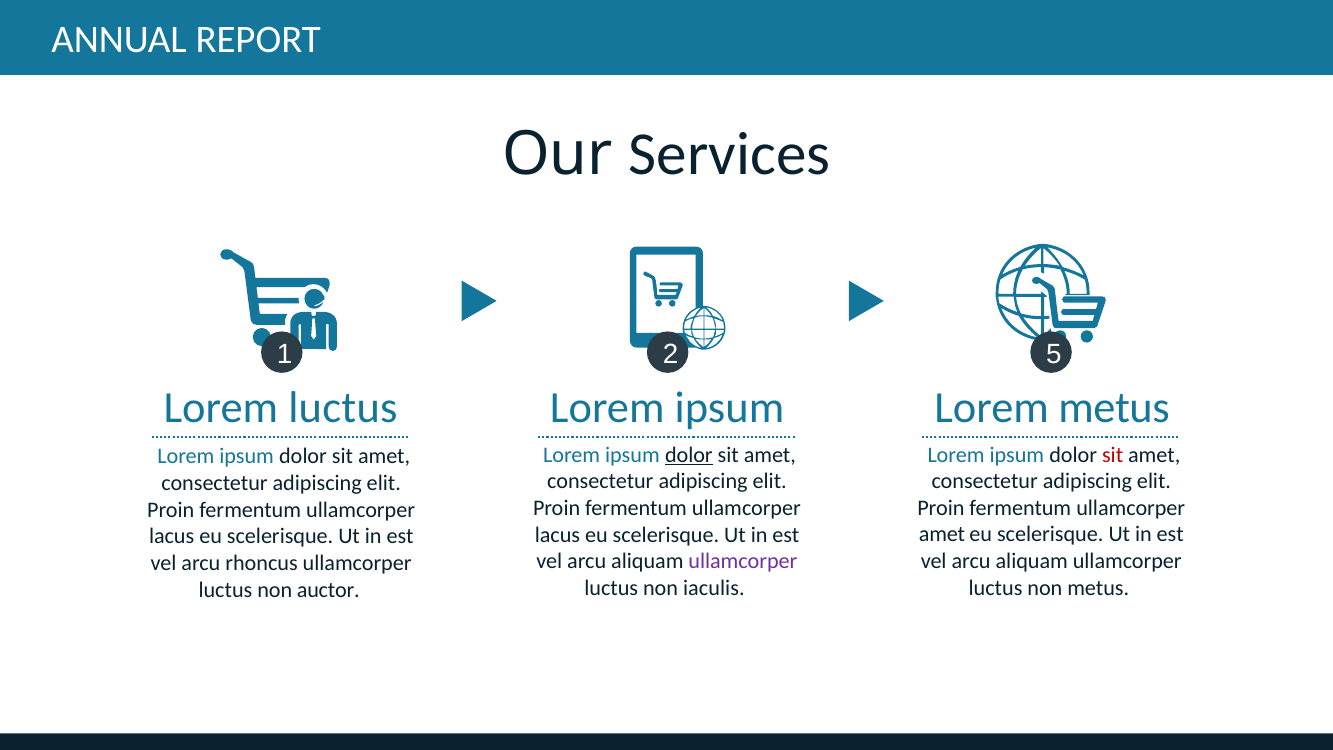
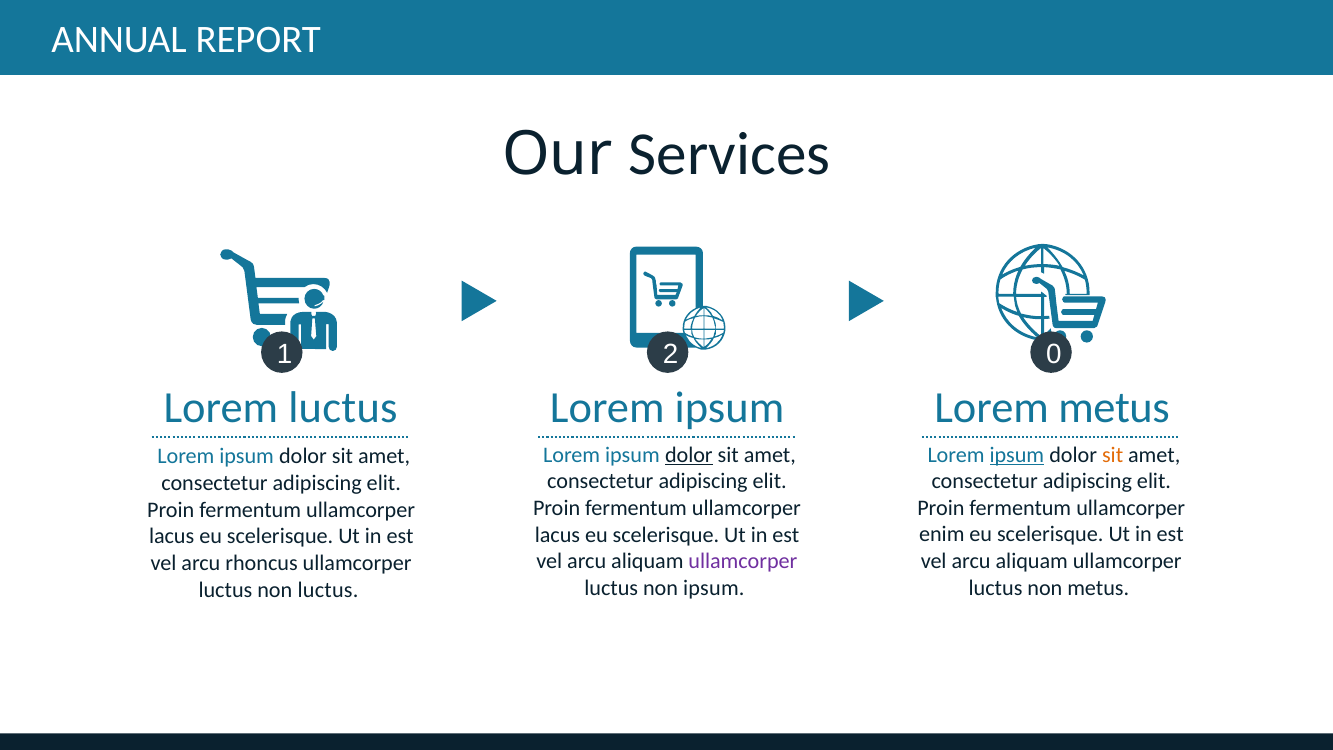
5: 5 -> 0 (1054, 354)
ipsum underline: none -> present (1017, 455)
sit colour: red -> orange (1113, 455)
amet: amet -> enim (942, 535)
non iaculis: iaculis -> ipsum (714, 588)
non auctor: auctor -> luctus (328, 590)
